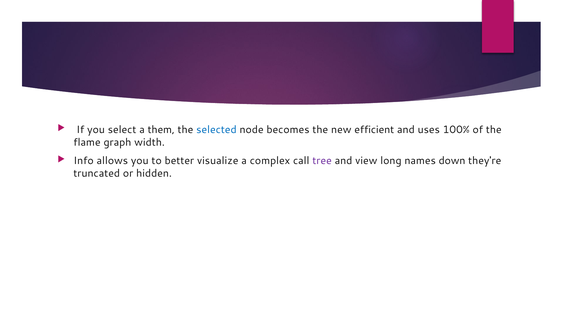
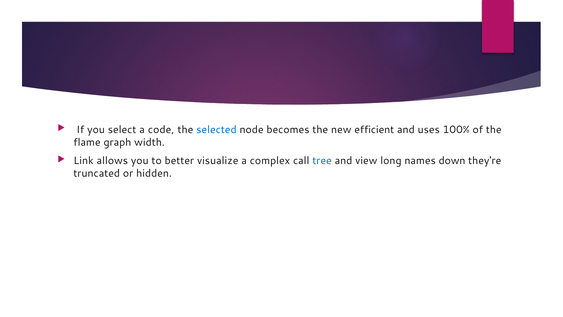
them: them -> code (161, 129)
Info: Info -> Link (84, 161)
tree colour: purple -> blue (322, 161)
